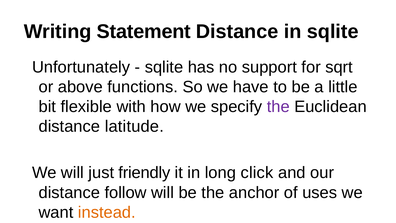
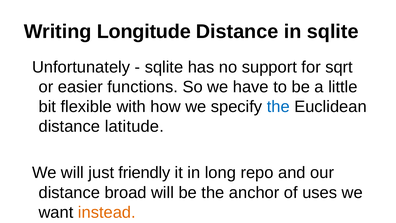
Statement: Statement -> Longitude (144, 32)
above: above -> easier (80, 87)
the colour: purple -> blue (278, 107)
click: click -> repo (257, 173)
follow: follow -> broad (126, 192)
